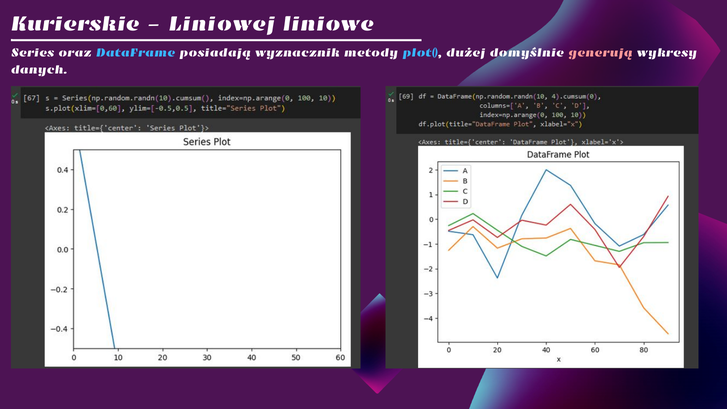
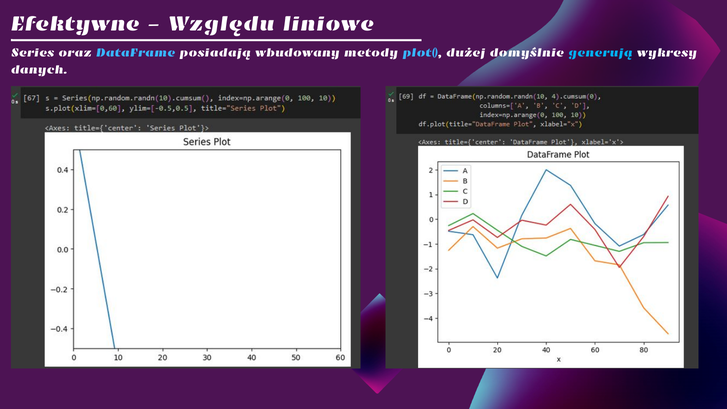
Kurierskie: Kurierskie -> Efektywne (75, 24)
Liniowej: Liniowej -> Względu (222, 24)
wyznacznik: wyznacznik -> wbudowany (298, 53)
generują colour: pink -> light blue (600, 53)
